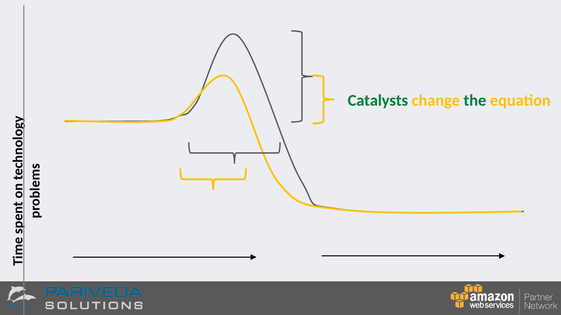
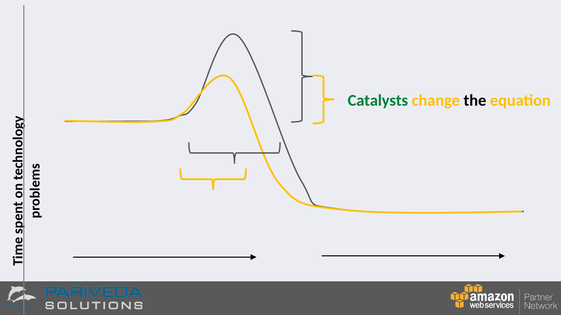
the colour: green -> black (475, 101)
